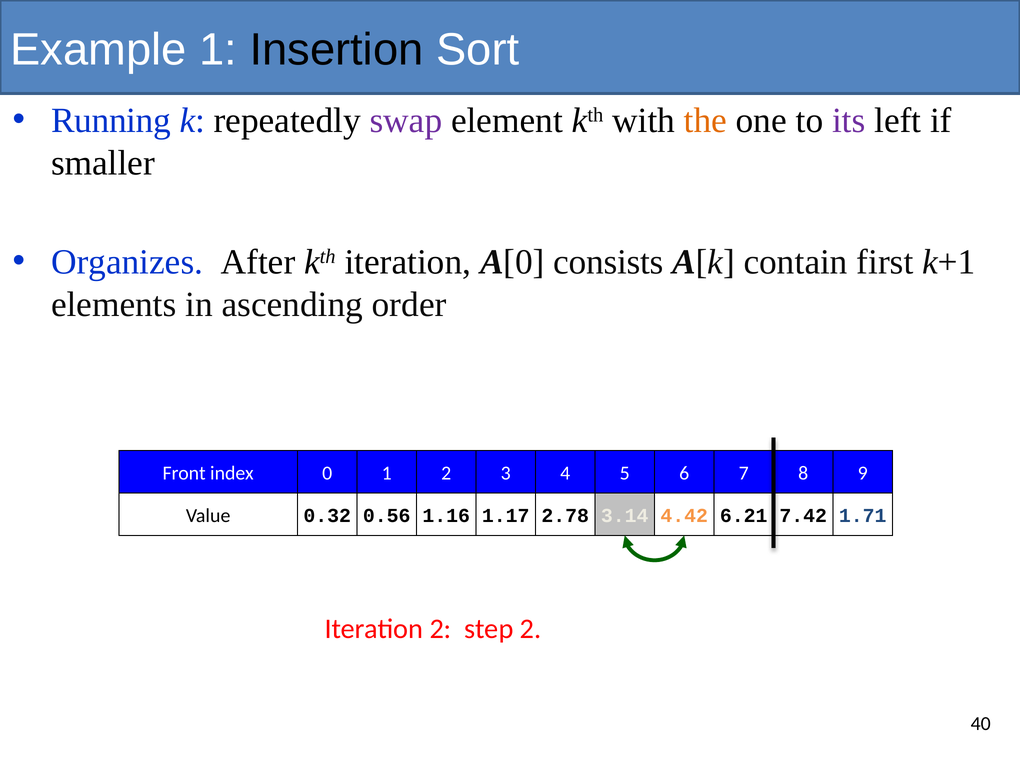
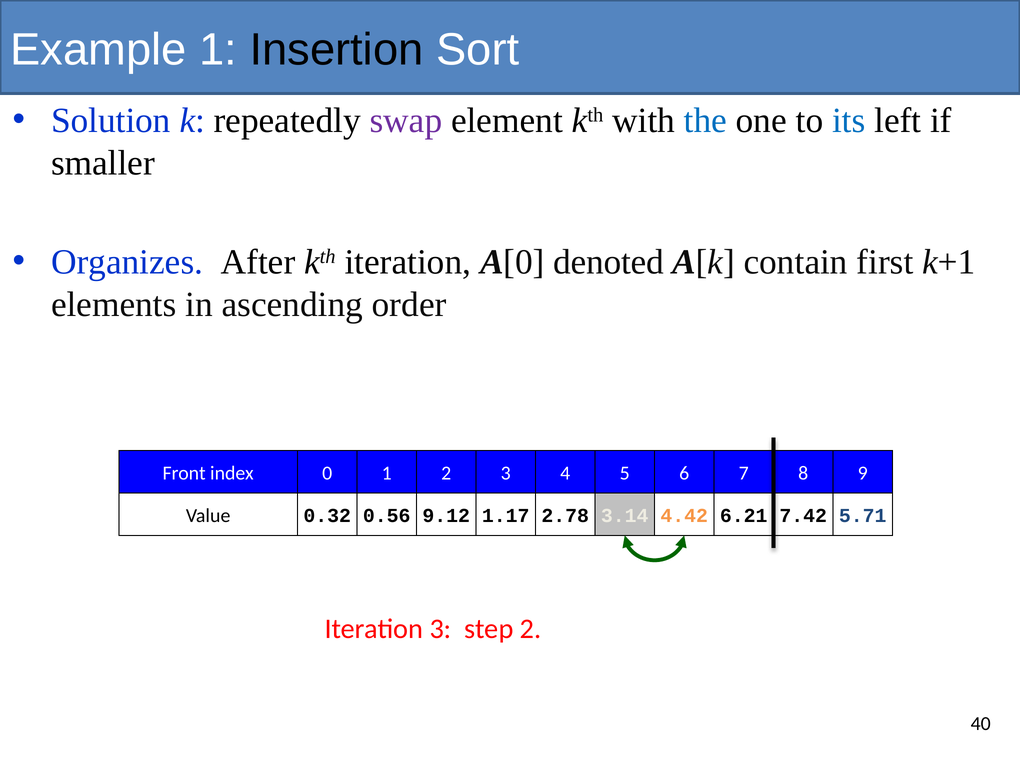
Running: Running -> Solution (111, 121)
the colour: orange -> blue (705, 121)
its colour: purple -> blue (849, 121)
consists: consists -> denoted (609, 262)
1.16: 1.16 -> 9.12 (446, 516)
1.71: 1.71 -> 5.71 (863, 516)
Iteration 2: 2 -> 3 (441, 629)
